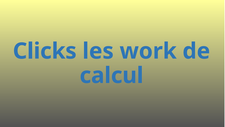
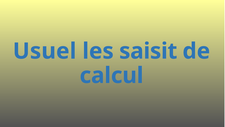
Clicks: Clicks -> Usuel (45, 51)
work: work -> saisit (148, 51)
